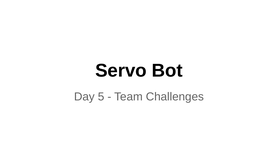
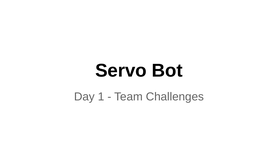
5: 5 -> 1 (101, 97)
